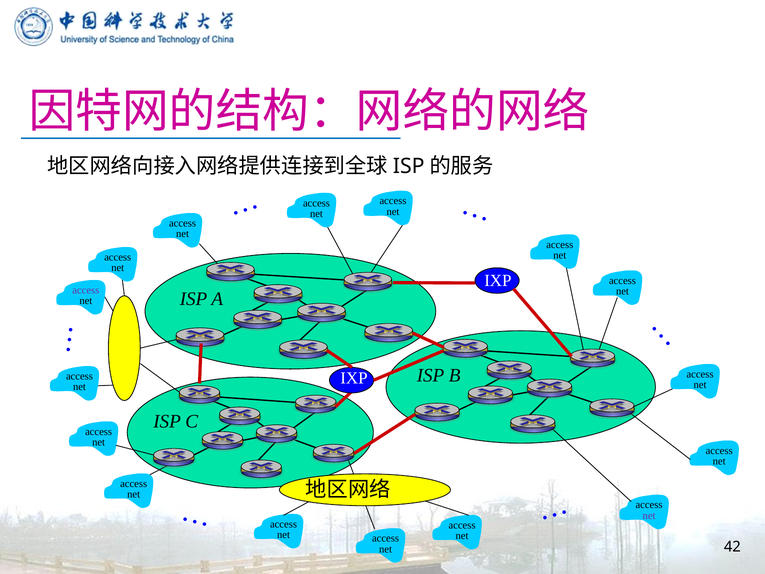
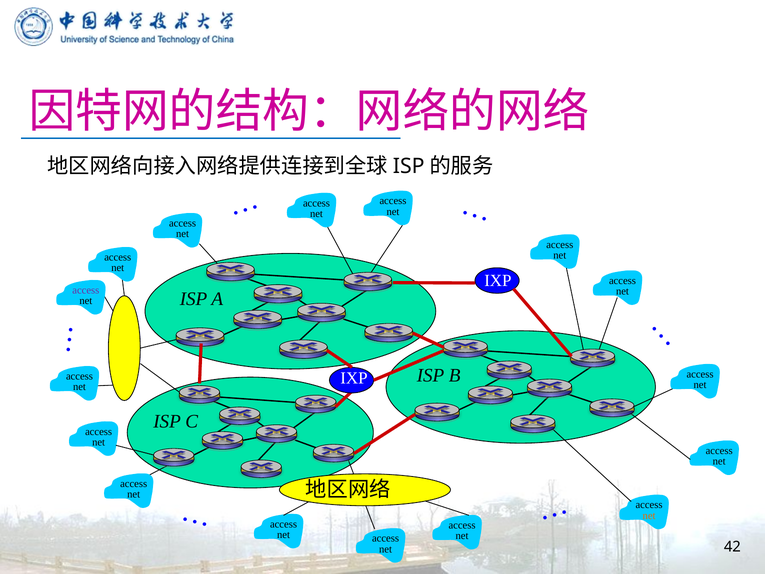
net colour: purple -> orange (649, 515)
